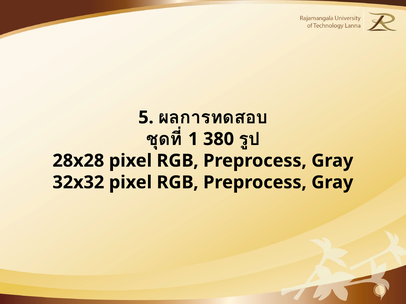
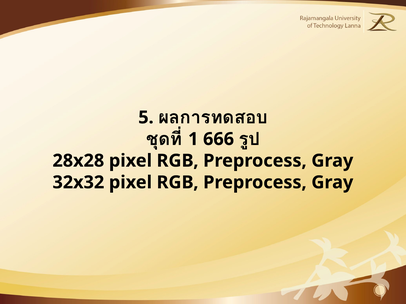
380: 380 -> 666 (219, 139)
